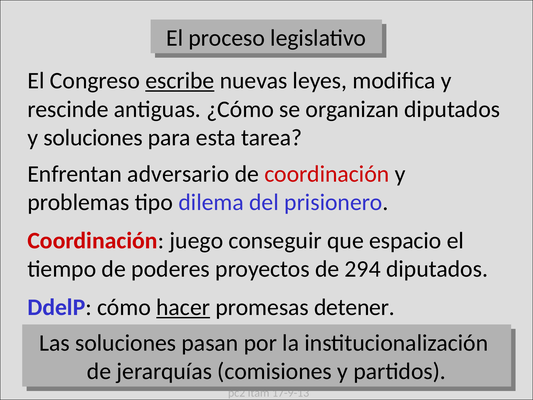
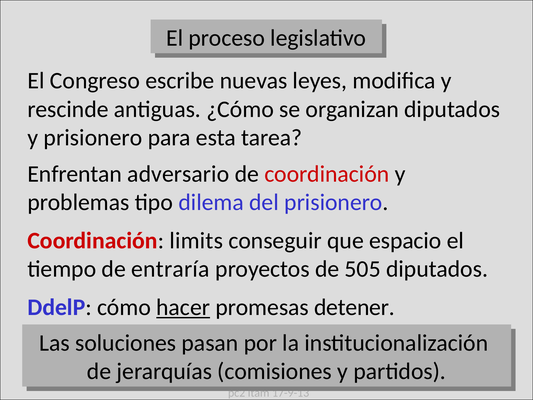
escribe underline: present -> none (180, 81)
y soluciones: soluciones -> prisionero (93, 138)
juego: juego -> limits (196, 241)
poderes: poderes -> entraría (170, 269)
294: 294 -> 505 (363, 269)
